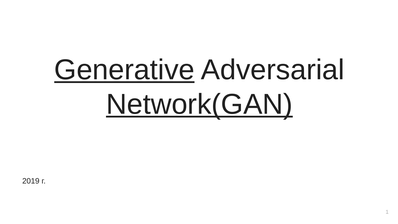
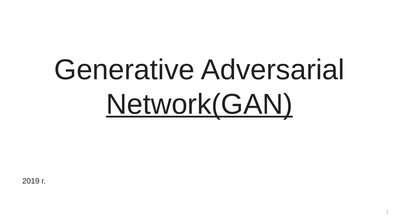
Generative underline: present -> none (124, 70)
